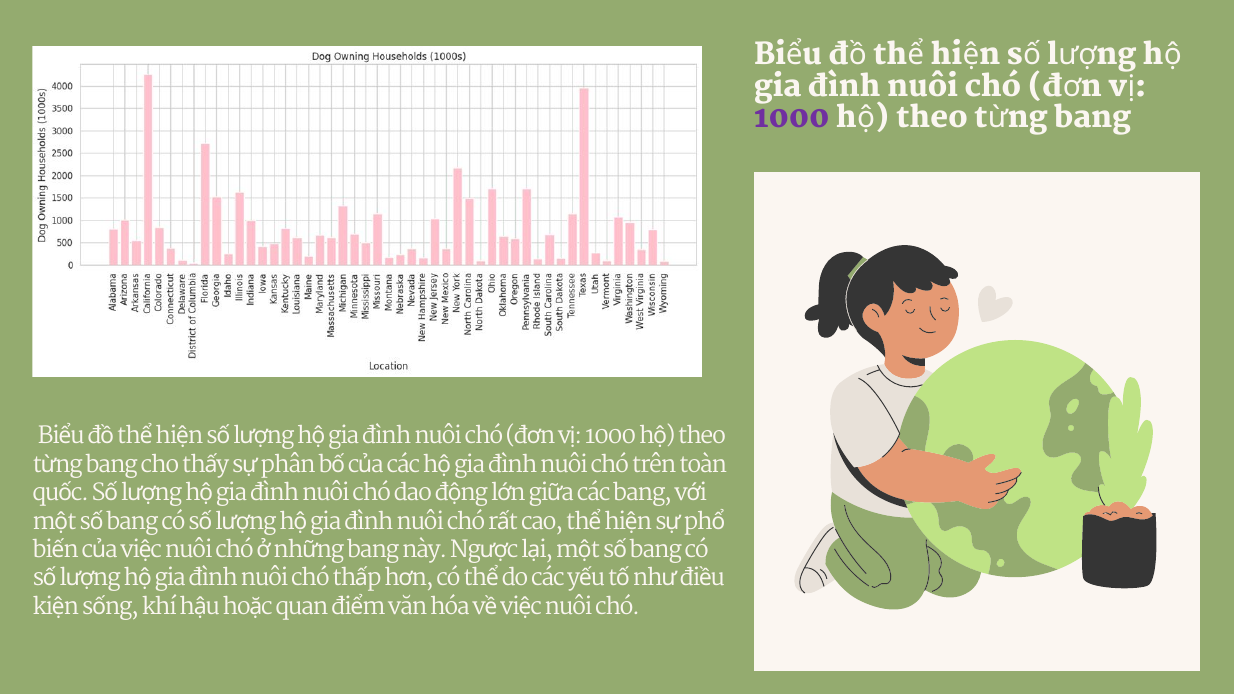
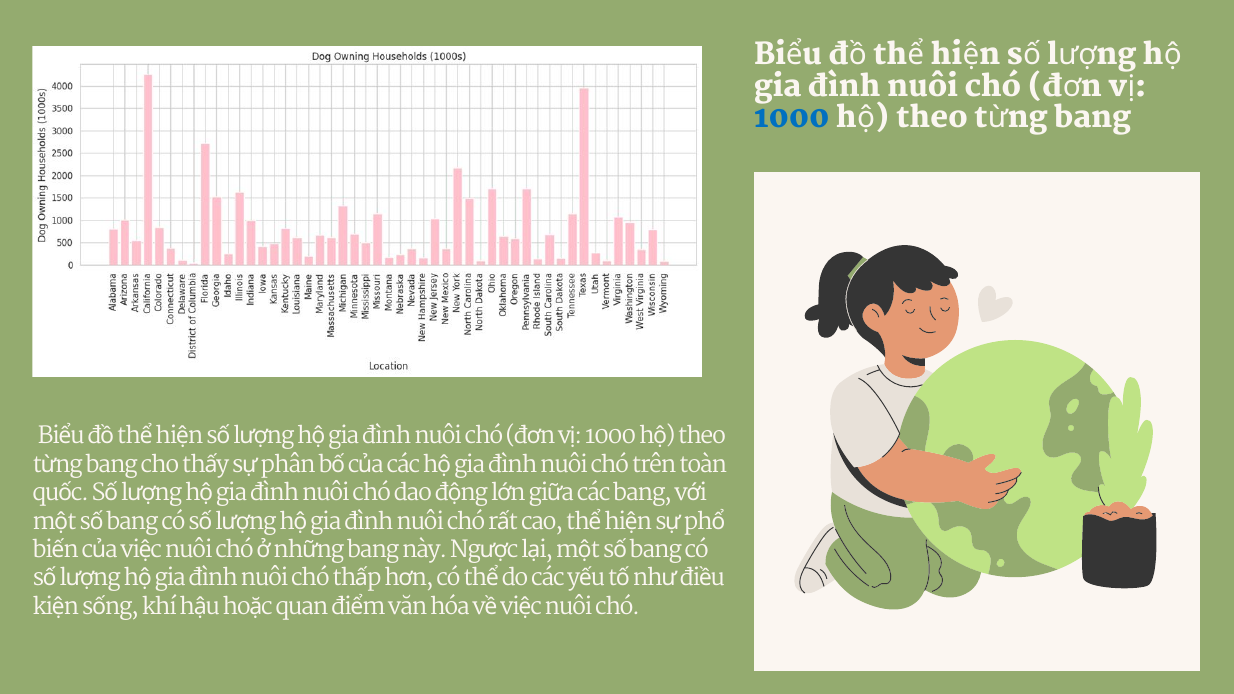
1000 colour: purple -> blue (792, 118)
